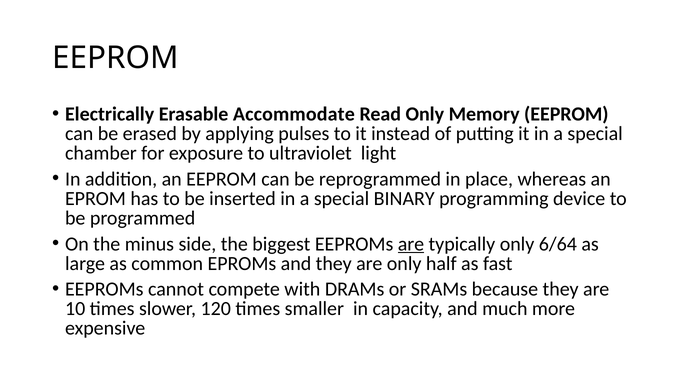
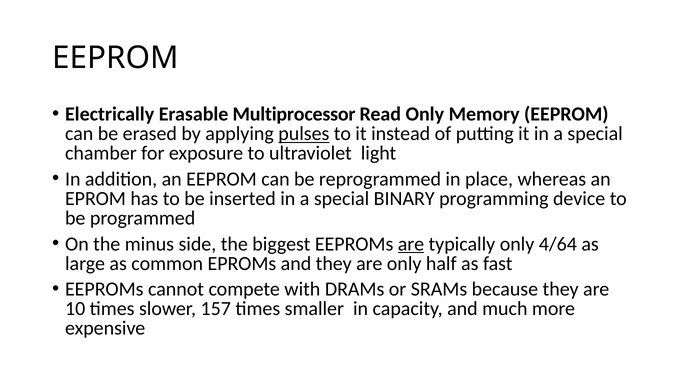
Accommodate: Accommodate -> Multiprocessor (294, 114)
pulses underline: none -> present (304, 134)
6/64: 6/64 -> 4/64 (558, 244)
120: 120 -> 157 (216, 308)
